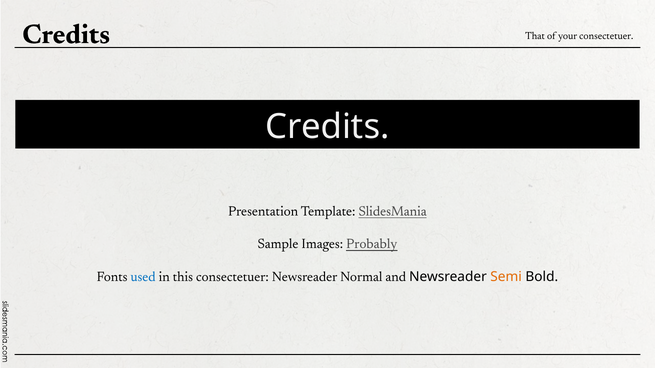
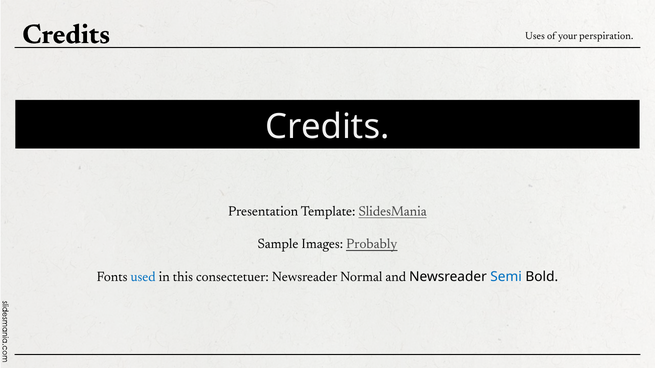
That: That -> Uses (535, 36)
your consectetuer: consectetuer -> perspiration (606, 36)
Semi colour: orange -> blue (506, 277)
